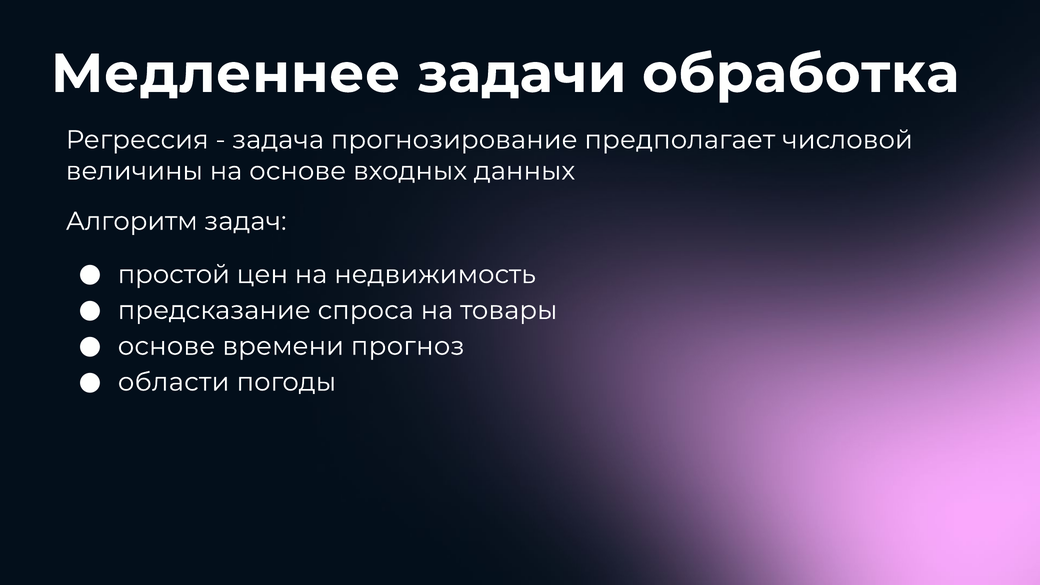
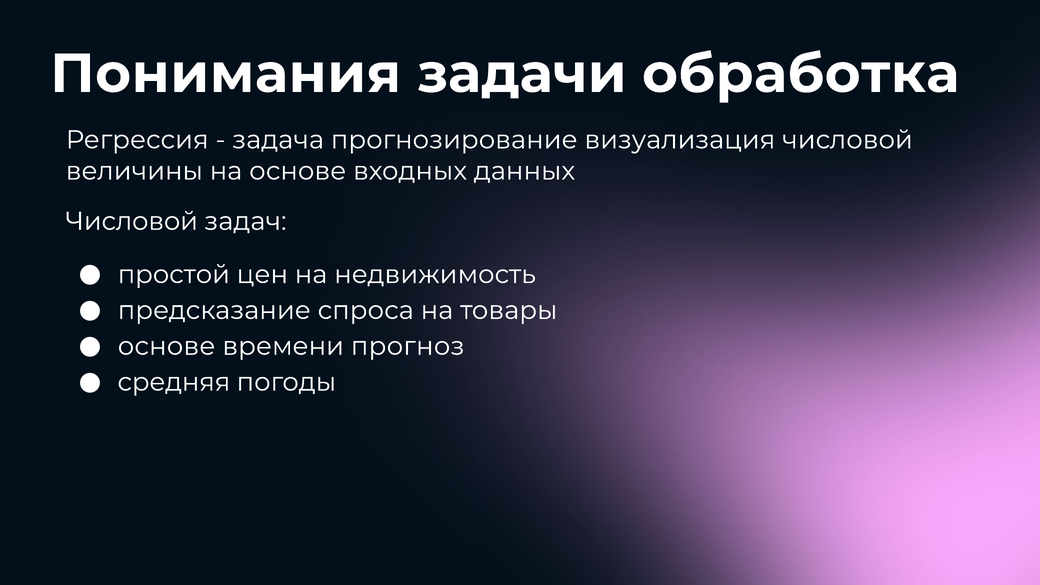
Медленнее: Медленнее -> Понимания (226, 74)
предполагает: предполагает -> визуализация (680, 140)
Алгоритм: Алгоритм -> Числовой (132, 221)
области: области -> средняя (174, 382)
